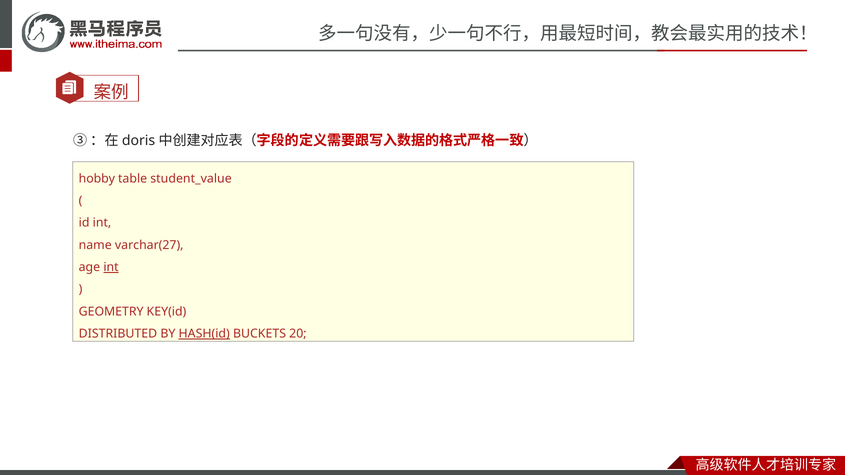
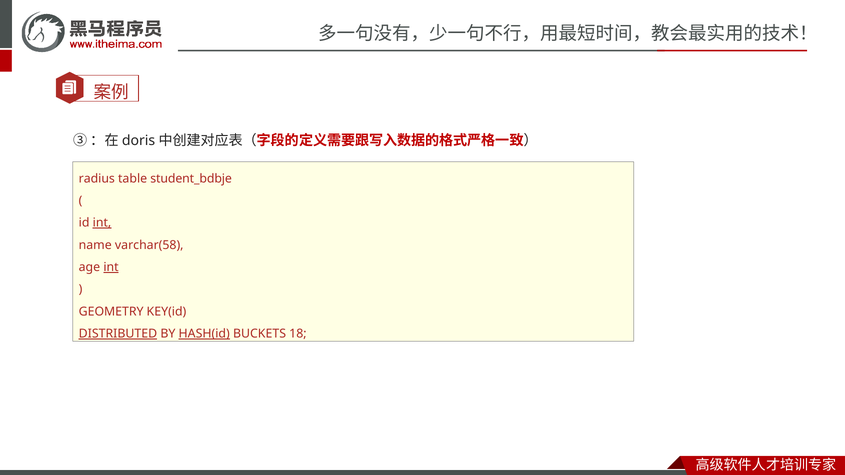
hobby: hobby -> radius (97, 179)
student_value: student_value -> student_bdbje (191, 179)
int underline: none -> present (102, 223)
varchar(27: varchar(27 -> varchar(58 (149, 245)
DISTRIBUTED underline: none -> present (118, 334)
20: 20 -> 18 (298, 334)
